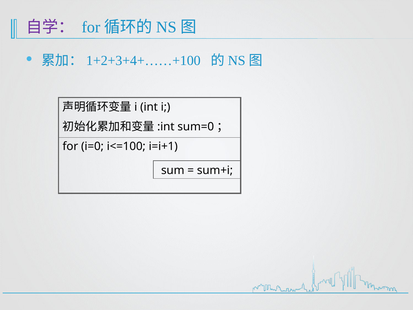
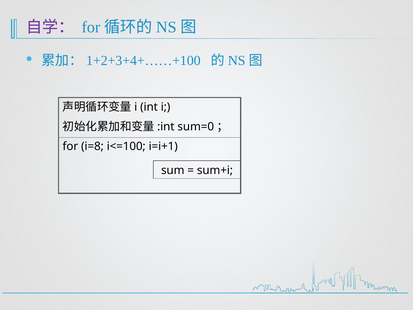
i=0: i=0 -> i=8 (92, 146)
